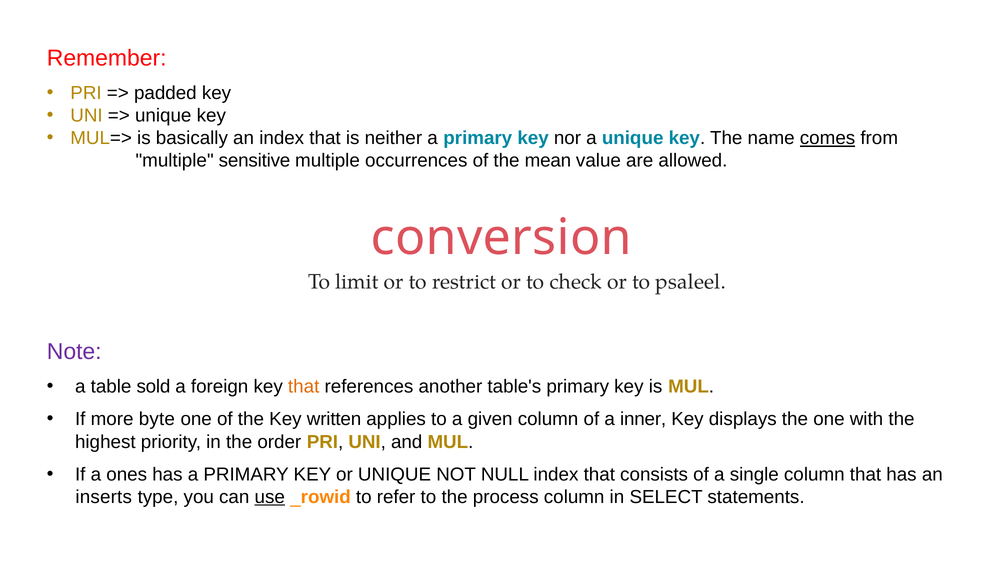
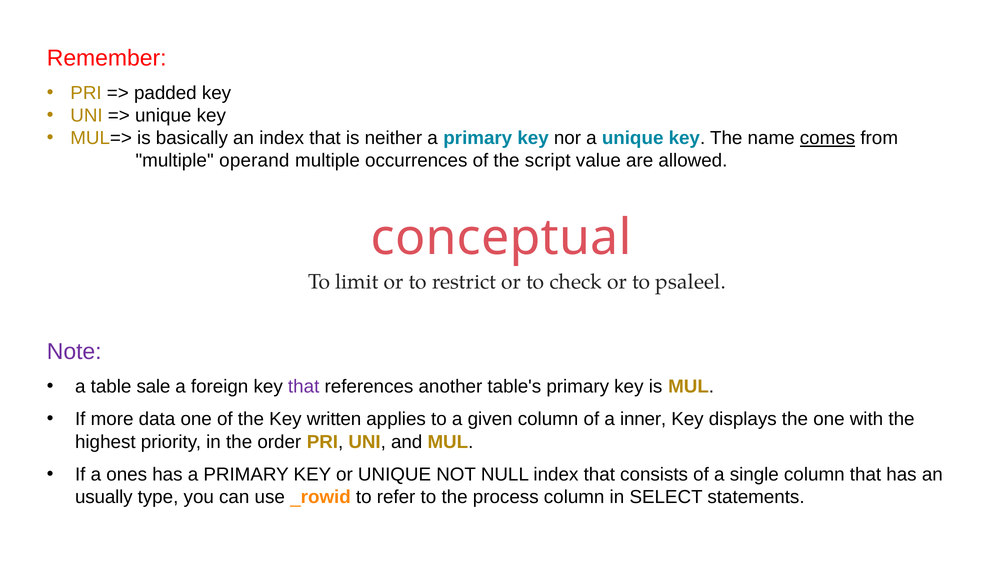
sensitive: sensitive -> operand (254, 161)
mean: mean -> script (548, 161)
conversion: conversion -> conceptual (501, 238)
sold: sold -> sale (153, 387)
that colour: orange -> purple (304, 387)
byte: byte -> data (157, 419)
inserts: inserts -> usually (104, 497)
use underline: present -> none (270, 497)
